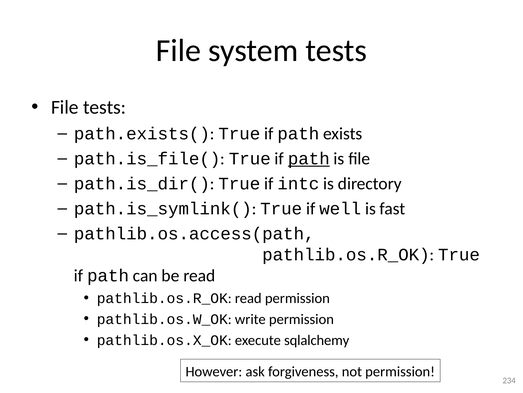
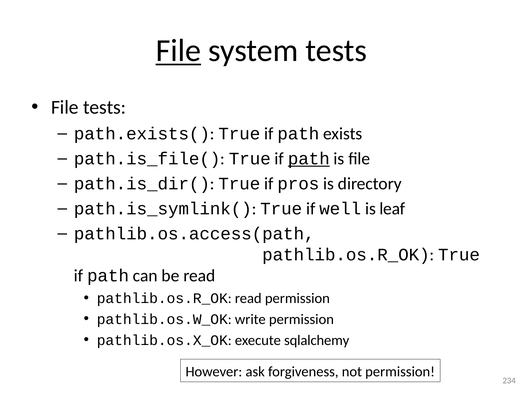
File underline: none -> present (178, 51)
intc: intc -> pros (298, 183)
fast: fast -> leaf (392, 208)
